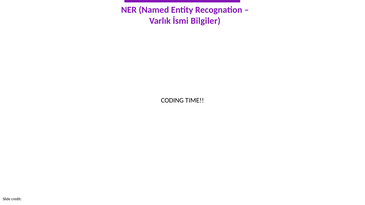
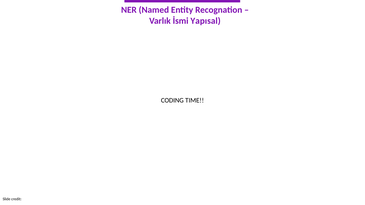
Bilgiler: Bilgiler -> Yapısal (206, 21)
